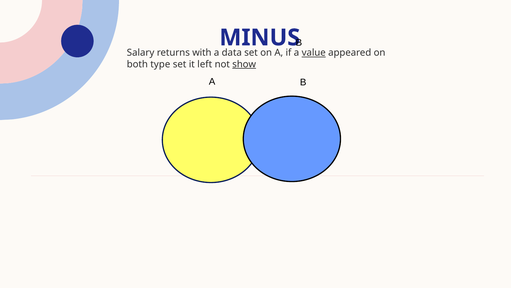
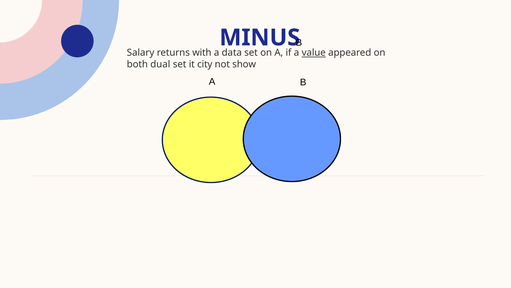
type: type -> dual (160, 64)
left: left -> city (205, 64)
show underline: present -> none (244, 64)
